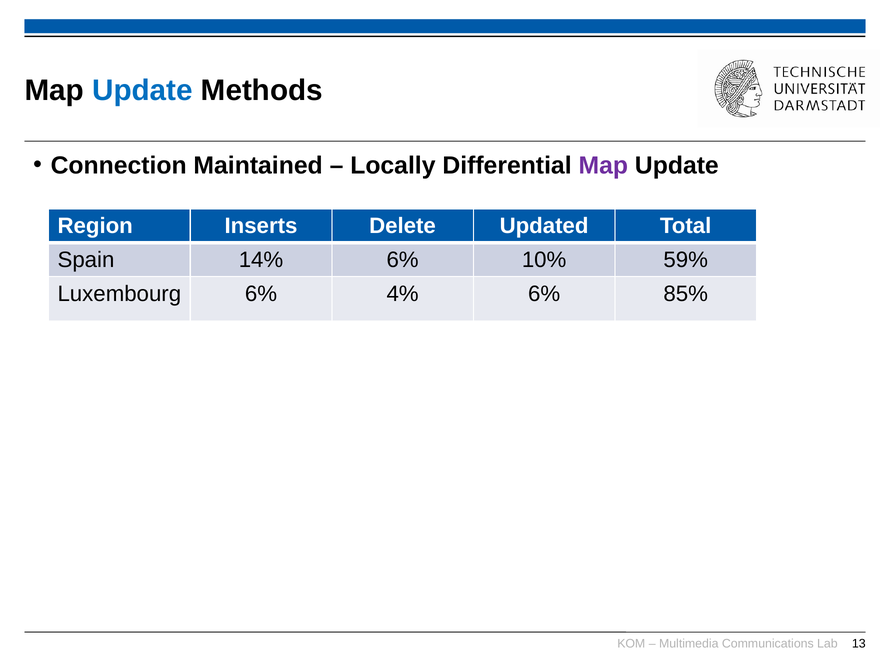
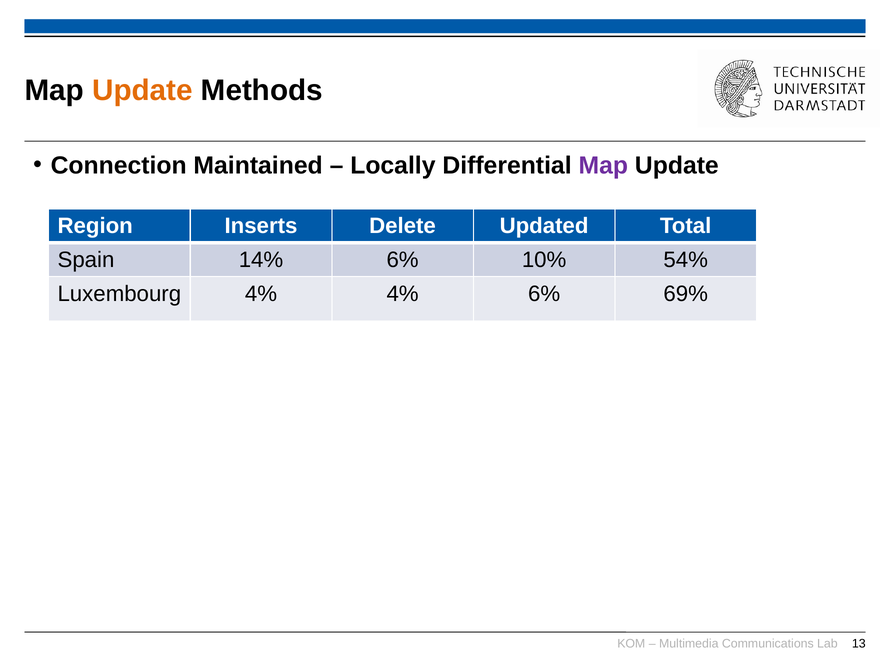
Update colour: blue -> orange (142, 90)
59%: 59% -> 54% (686, 260)
Luxembourg 6%: 6% -> 4% (261, 294)
85%: 85% -> 69% (686, 294)
